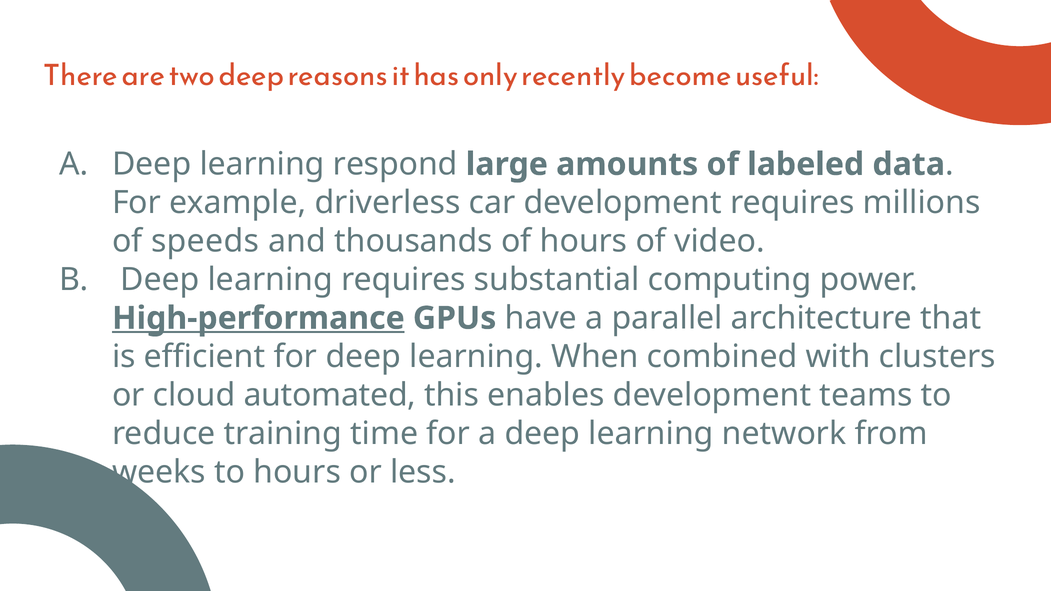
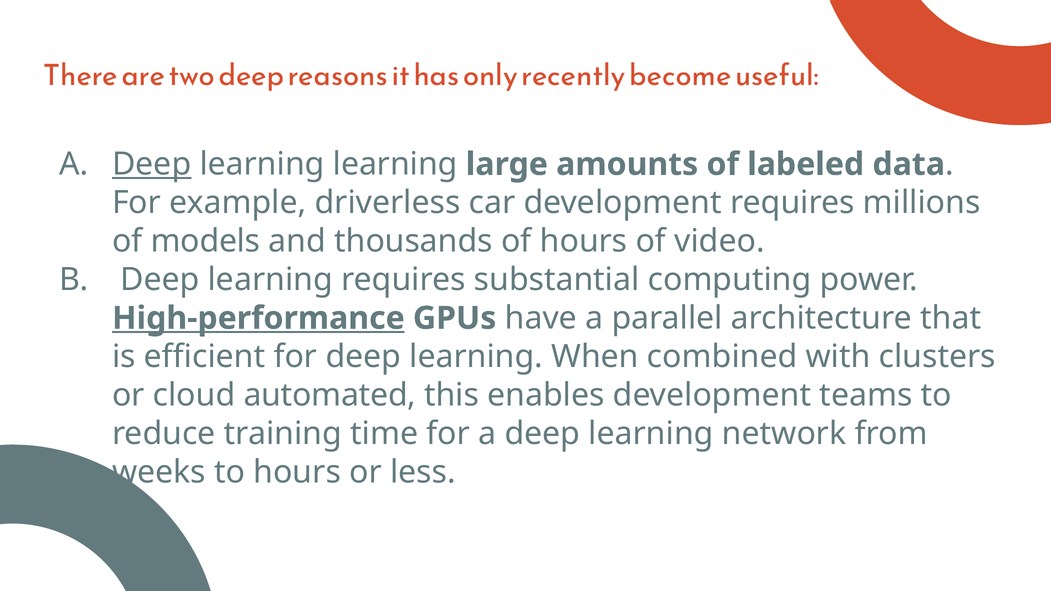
Deep underline: none -> present (152, 164)
learning respond: respond -> learning (395, 164)
speeds: speeds -> models (205, 241)
